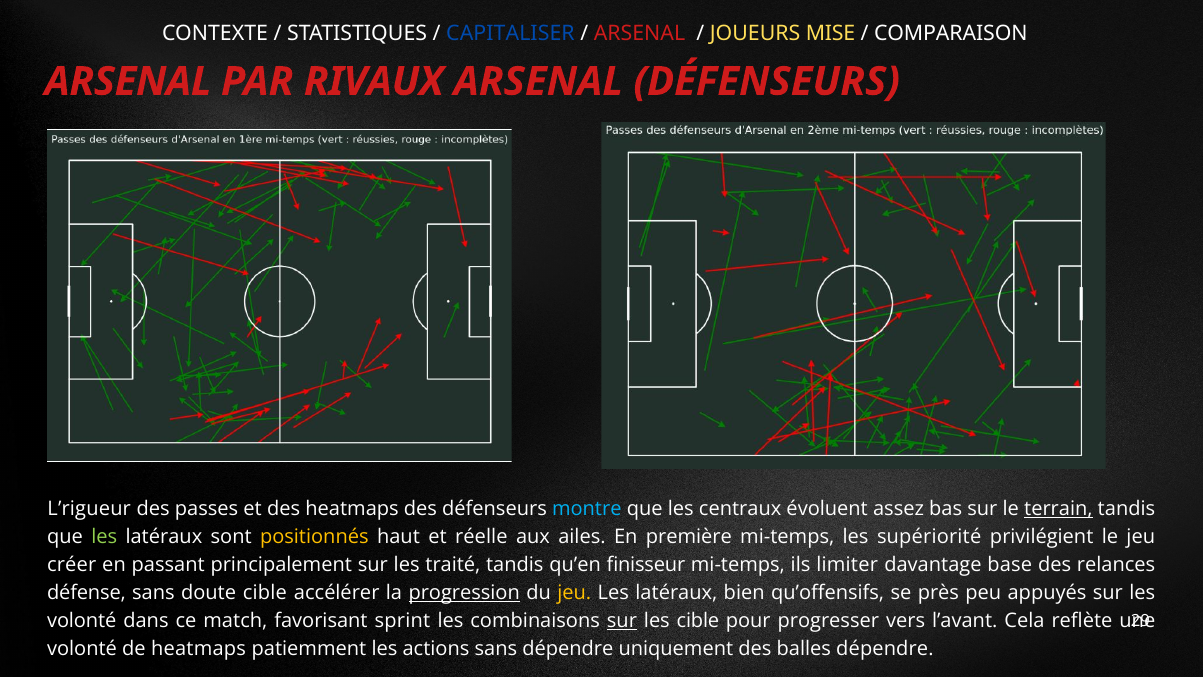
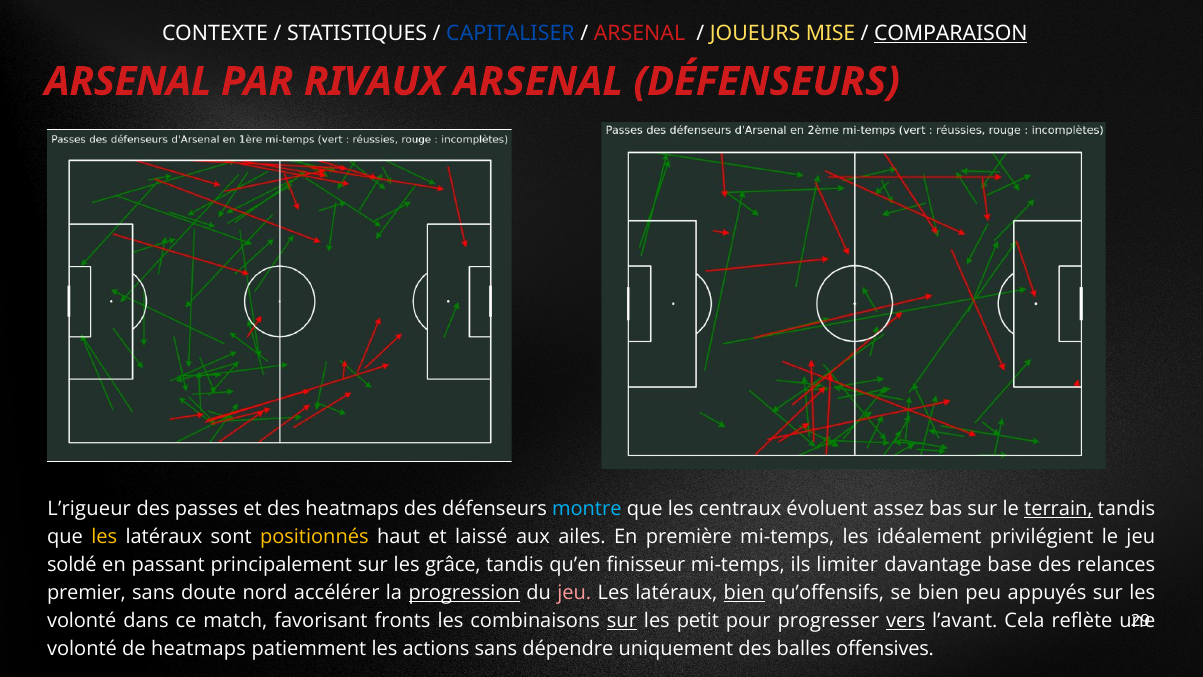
COMPARAISON underline: none -> present (951, 33)
les colour: light green -> yellow (104, 537)
réelle: réelle -> laissé (481, 537)
supériorité: supériorité -> idéalement (929, 537)
créer: créer -> soldé (72, 565)
traité: traité -> grâce (453, 565)
défense: défense -> premier (86, 593)
doute cible: cible -> nord (265, 593)
jeu colour: yellow -> pink (574, 593)
bien underline: none -> present (744, 593)
se près: près -> bien (938, 593)
sprint: sprint -> fronts (403, 621)
les cible: cible -> petit (698, 621)
vers underline: none -> present (906, 621)
balles dépendre: dépendre -> offensives (885, 649)
